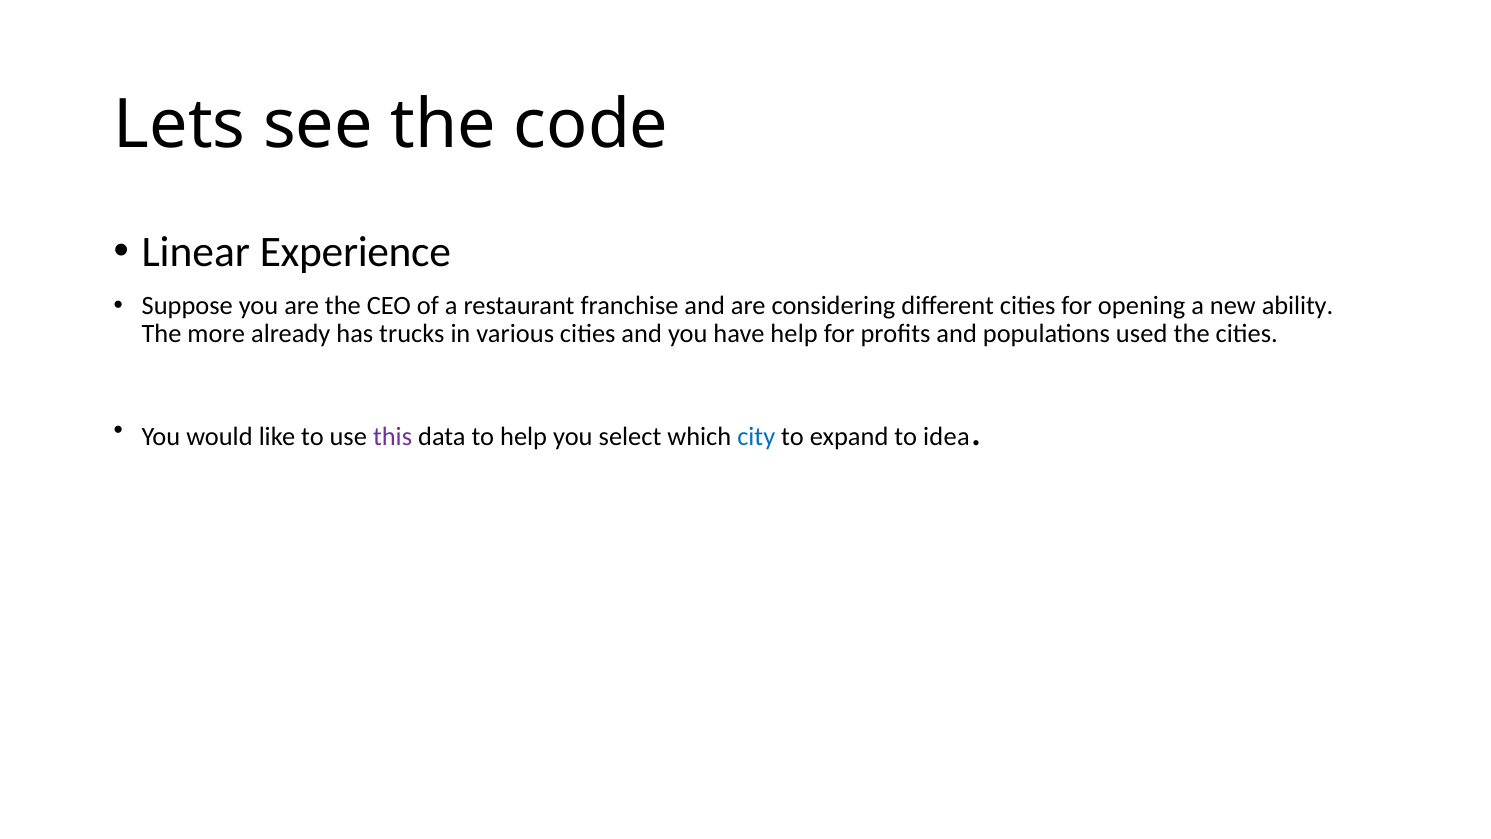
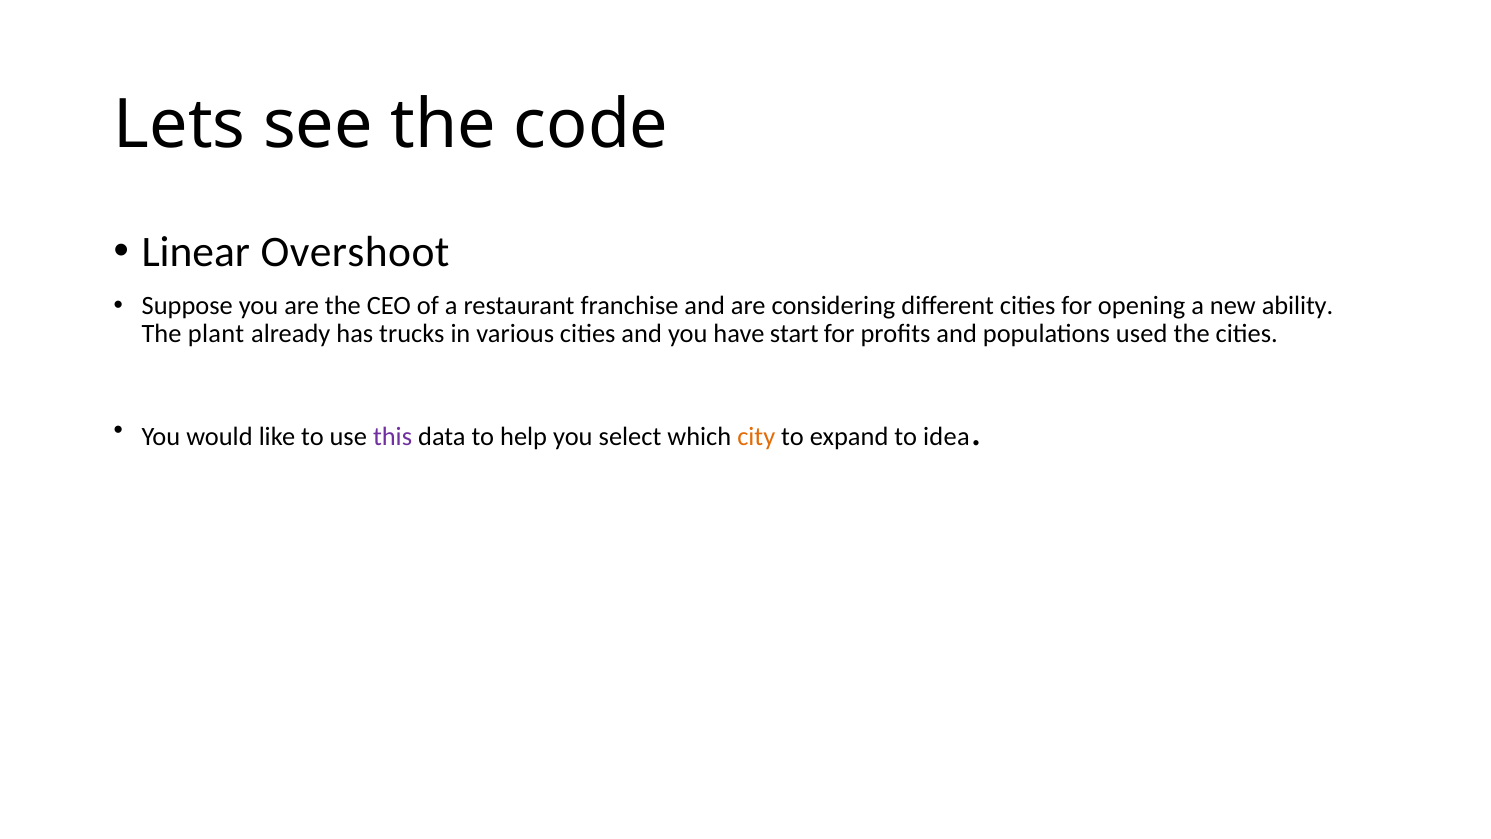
Experience: Experience -> Overshoot (355, 252)
more: more -> plant (216, 334)
have help: help -> start (794, 334)
city colour: blue -> orange (756, 437)
